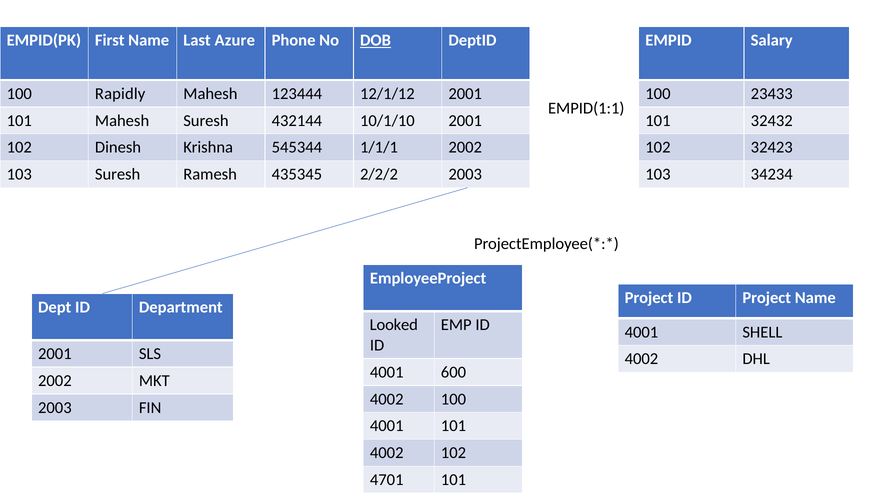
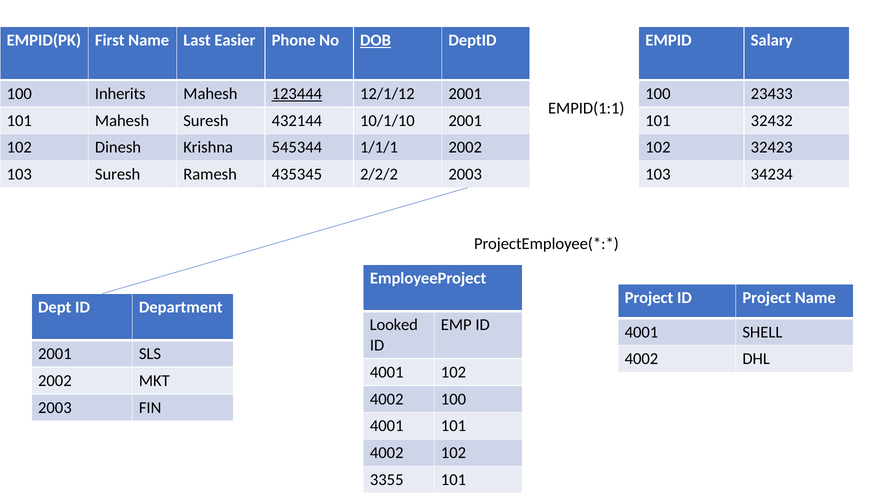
Azure: Azure -> Easier (235, 40)
Rapidly: Rapidly -> Inherits (120, 94)
123444 underline: none -> present (297, 94)
4001 600: 600 -> 102 (453, 372)
4701: 4701 -> 3355 (387, 480)
